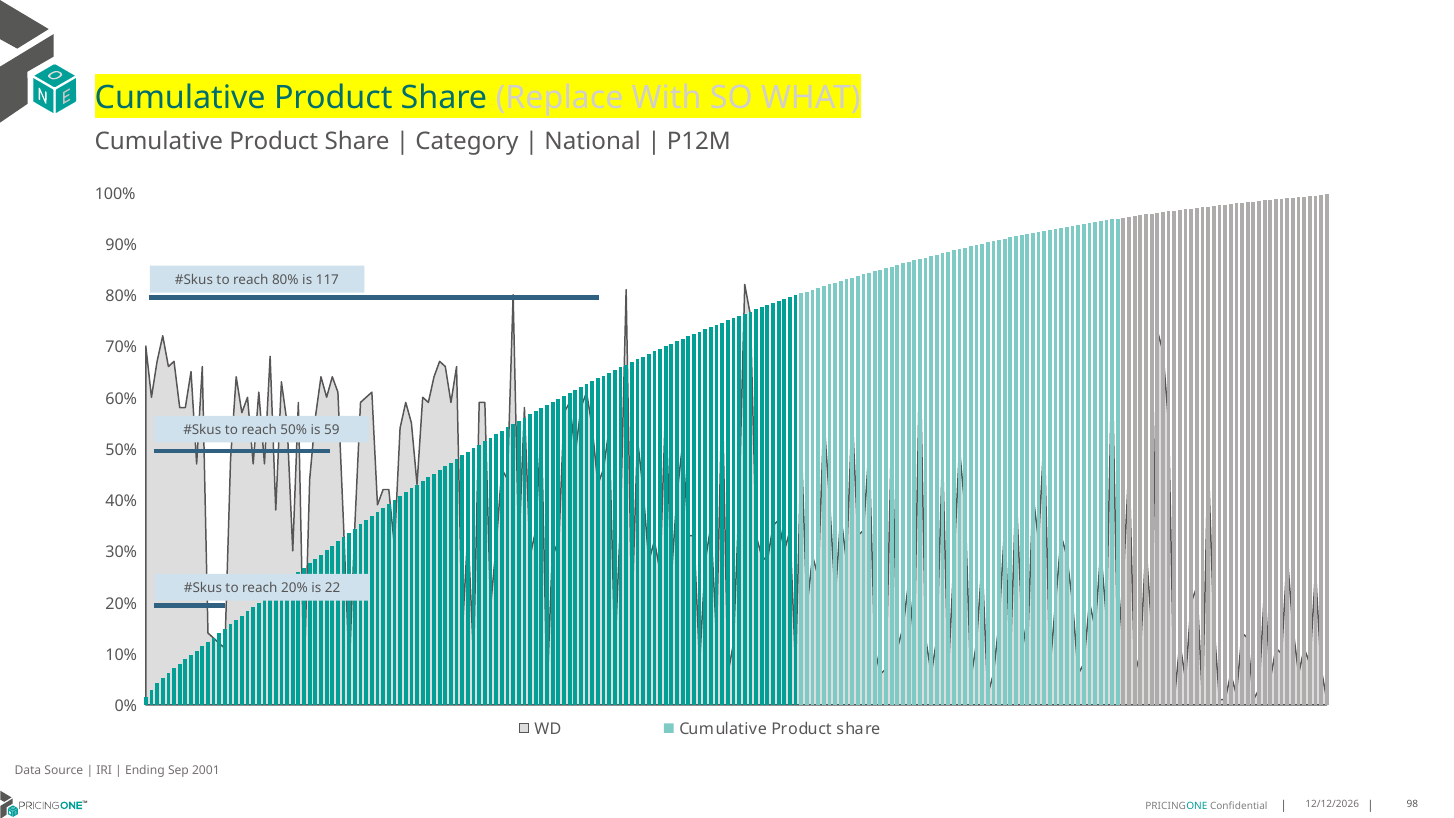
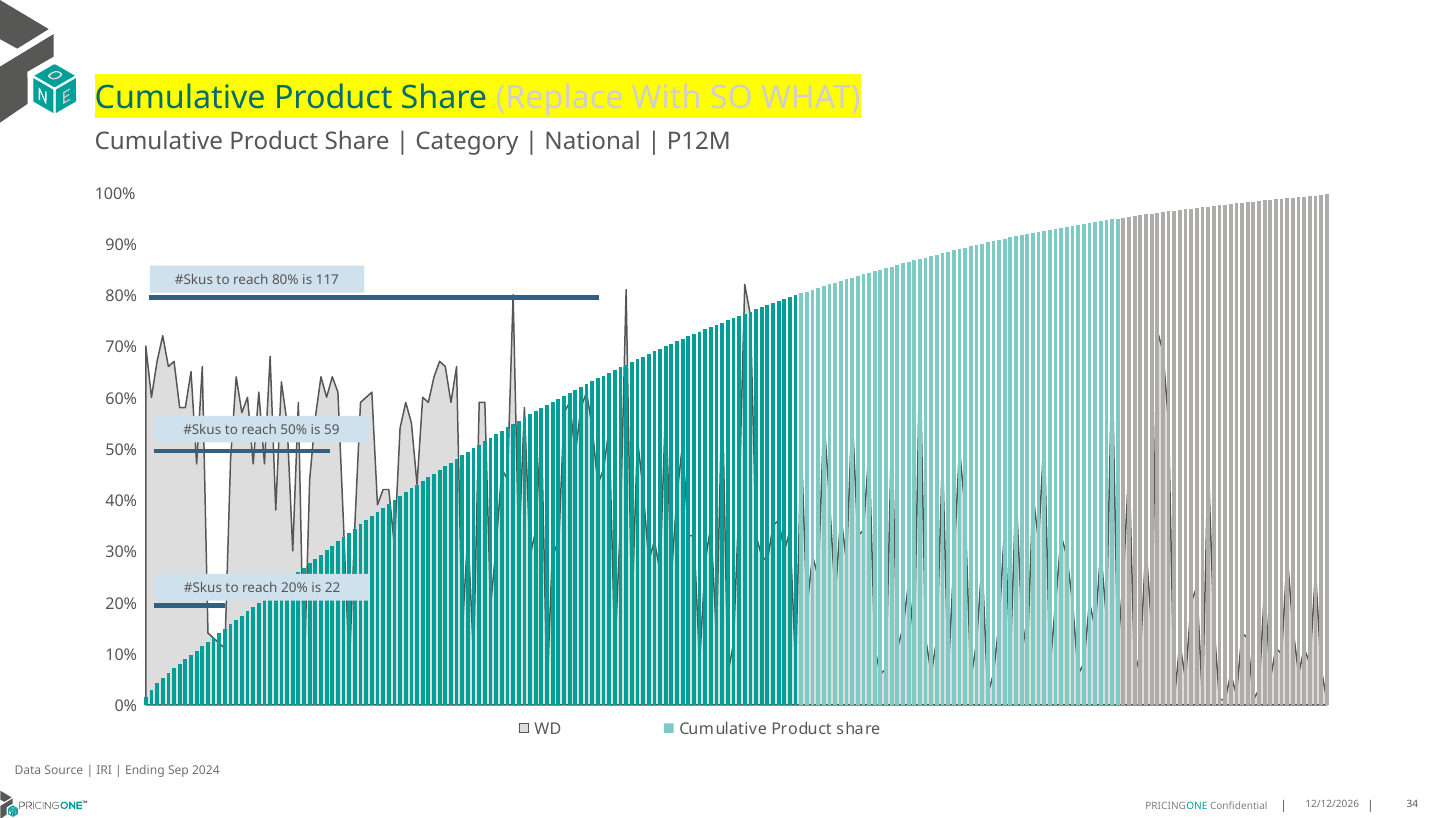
2001: 2001 -> 2024 (206, 770)
98: 98 -> 34 (1412, 804)
